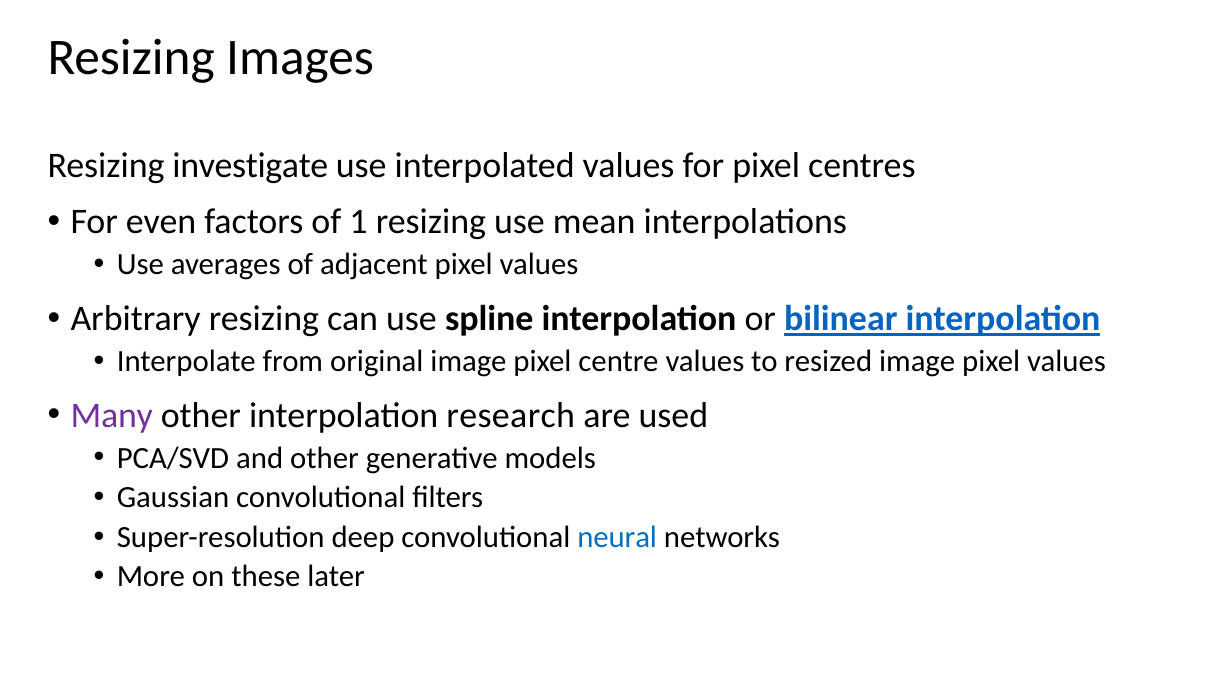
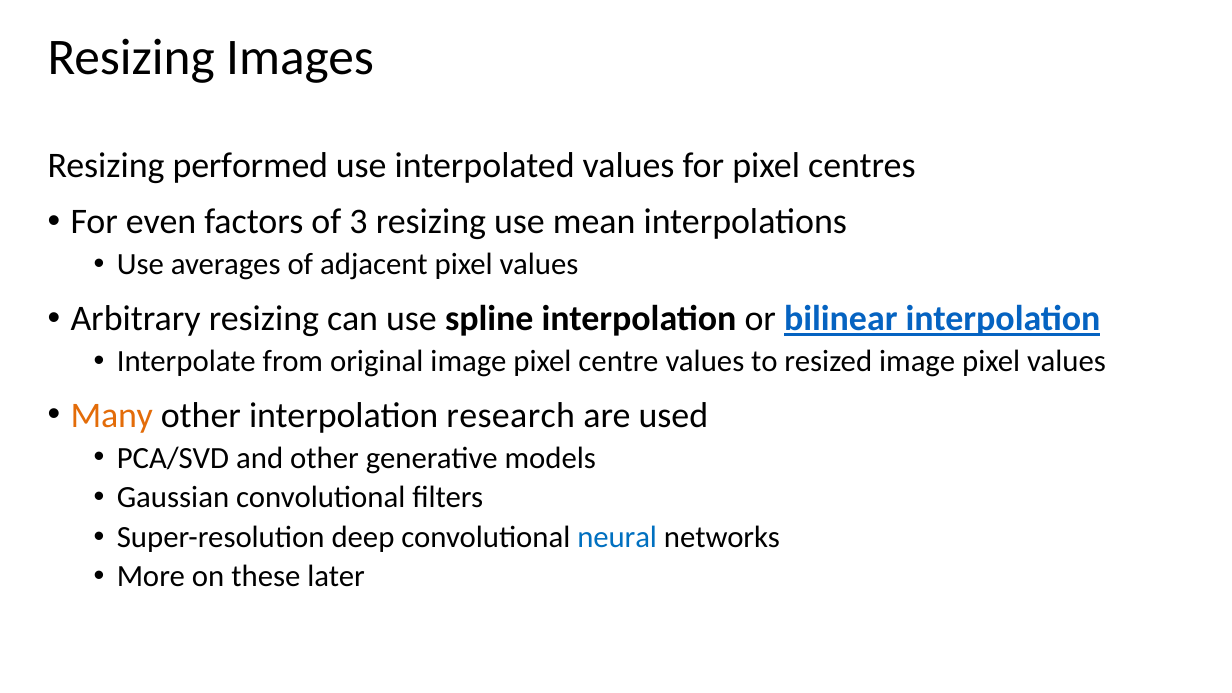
investigate: investigate -> performed (250, 165)
1: 1 -> 3 (359, 222)
Many colour: purple -> orange (112, 415)
